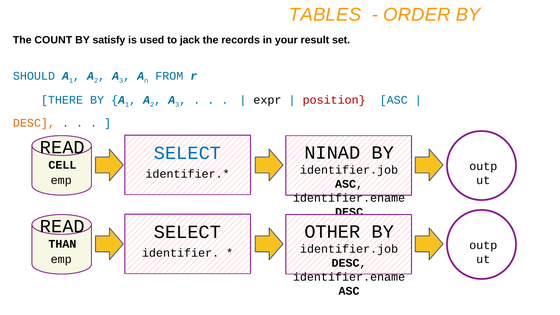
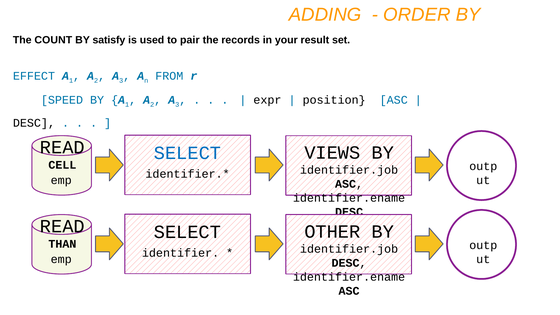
TABLES: TABLES -> ADDING (325, 15)
jack: jack -> pair (190, 40)
SHOULD: SHOULD -> EFFECT (34, 76)
THERE: THERE -> SPEED (62, 100)
position colour: red -> black (334, 100)
DESC colour: orange -> black (34, 123)
NINAD: NINAD -> VIEWS (332, 153)
